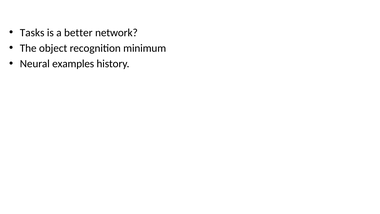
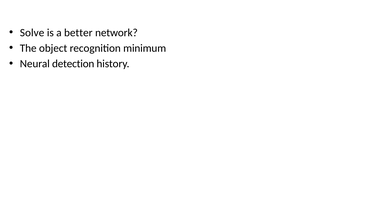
Tasks: Tasks -> Solve (32, 33)
examples: examples -> detection (73, 64)
